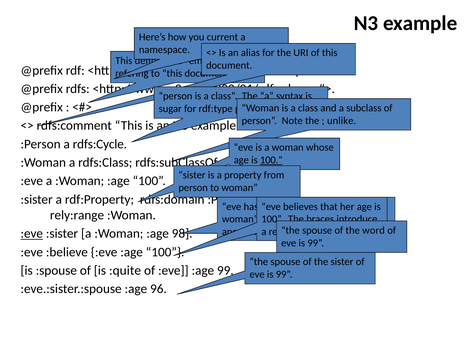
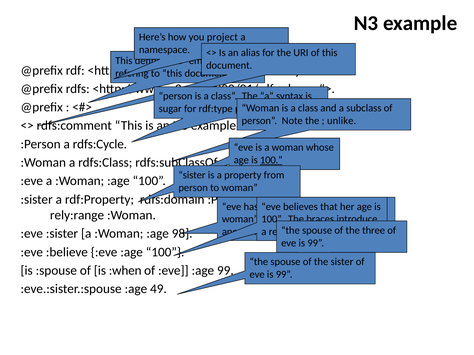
current: current -> project (222, 37)
word: word -> three (374, 231)
:eve underline: present -> none (32, 234)
:quite: :quite -> :when (125, 271)
96: 96 -> 49 (158, 289)
